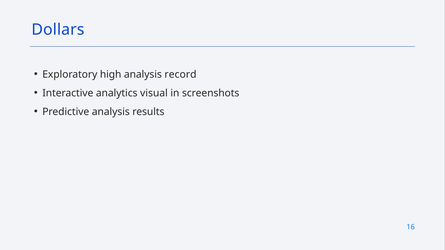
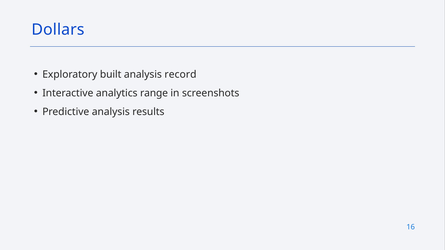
high: high -> built (111, 74)
visual: visual -> range (154, 93)
